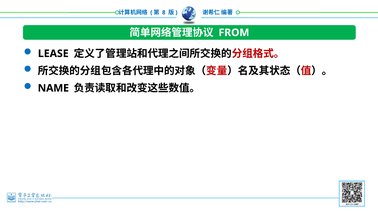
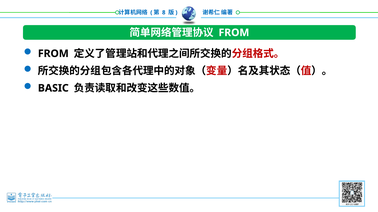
LEASE: LEASE -> FROM (53, 54)
NAME: NAME -> BASIC (53, 88)
